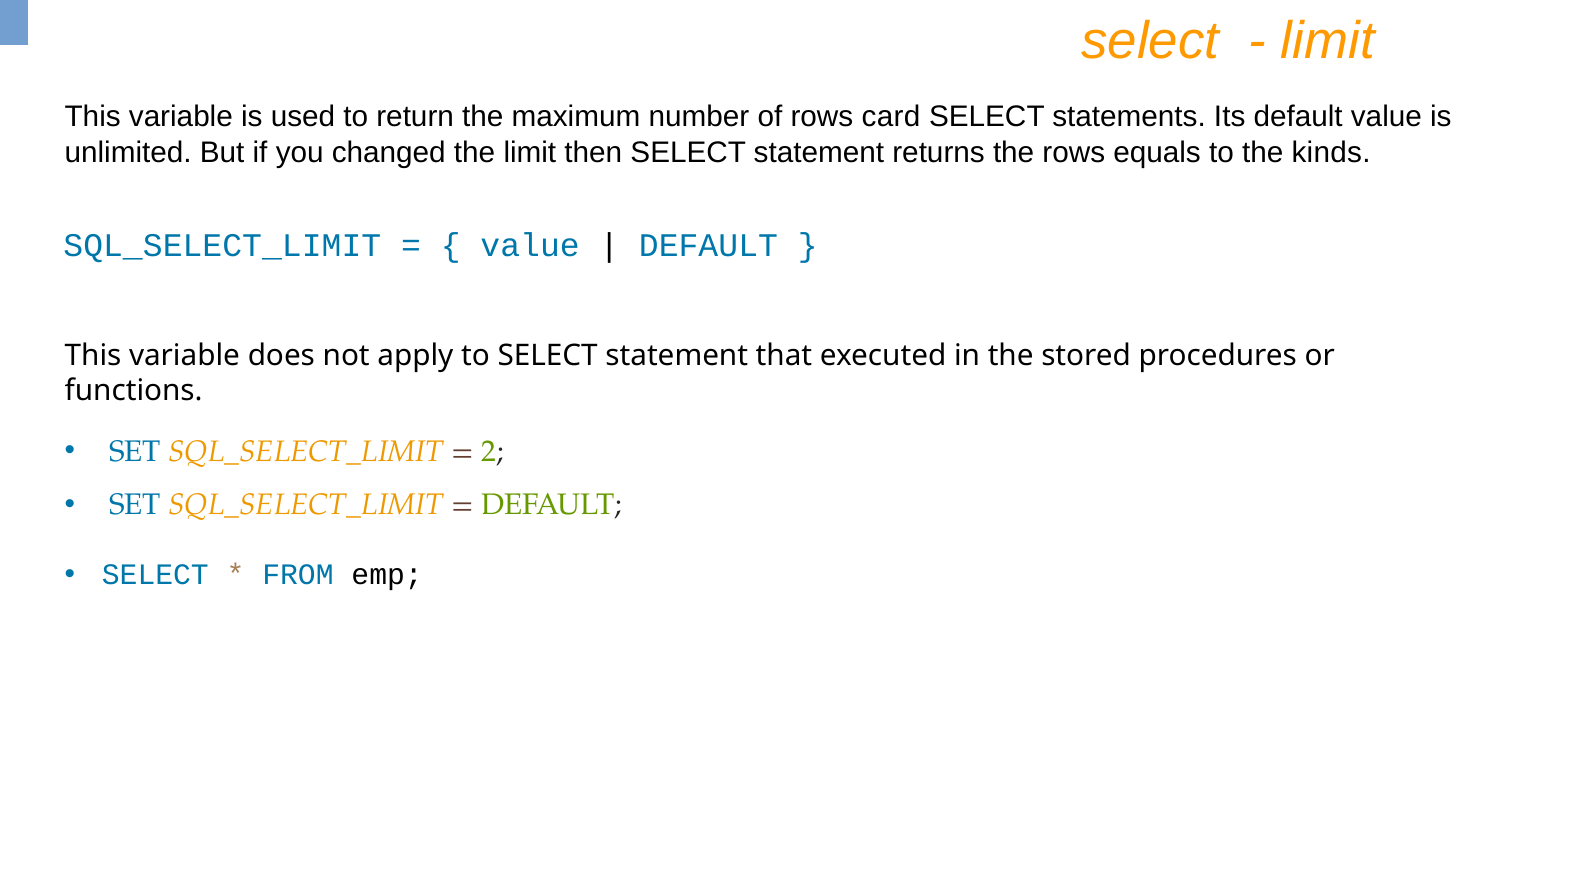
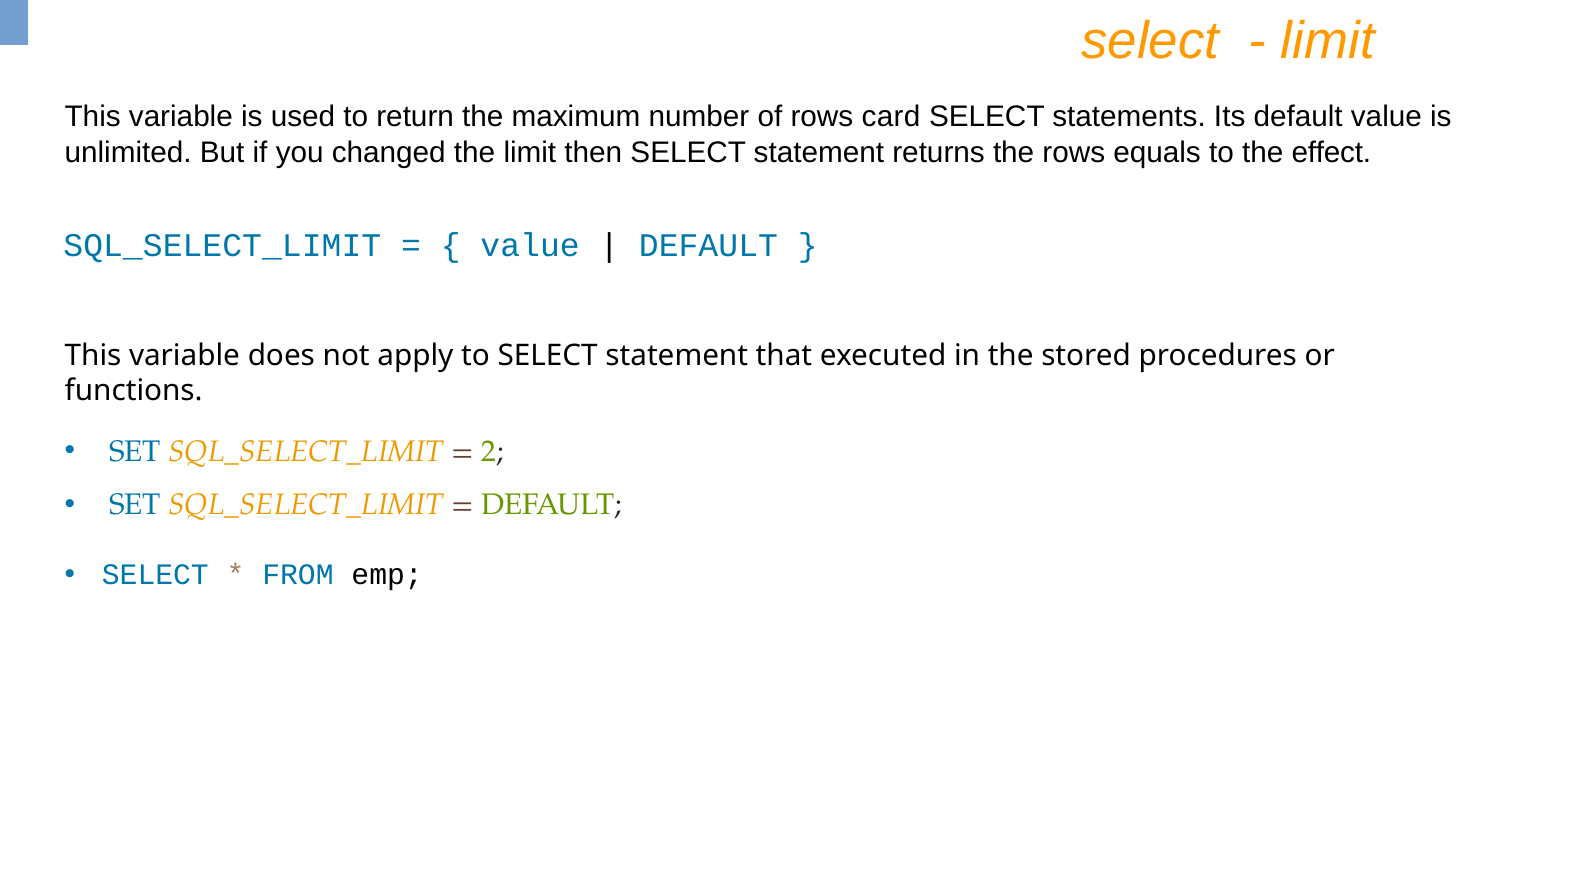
kinds: kinds -> effect (1331, 153)
